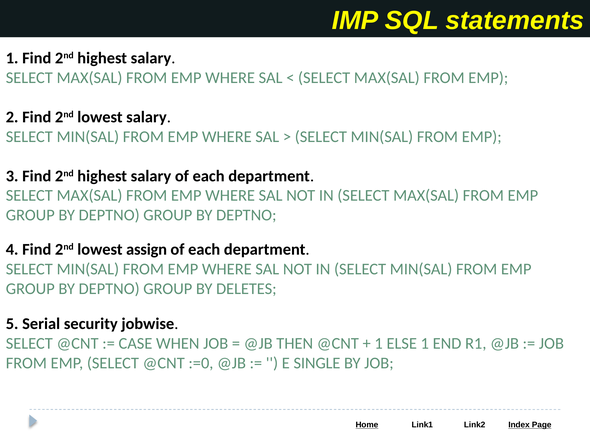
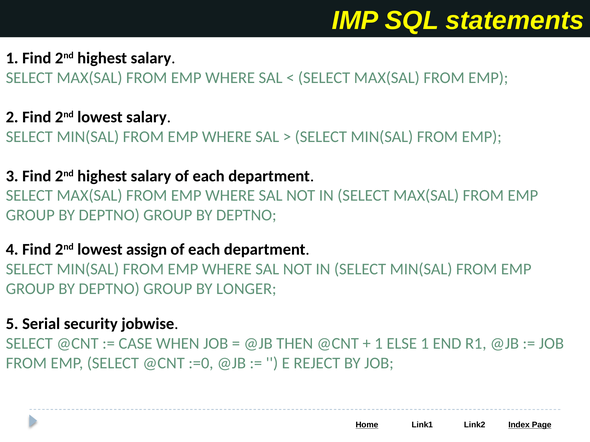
DELETES: DELETES -> LONGER (246, 289)
SINGLE: SINGLE -> REJECT (317, 363)
